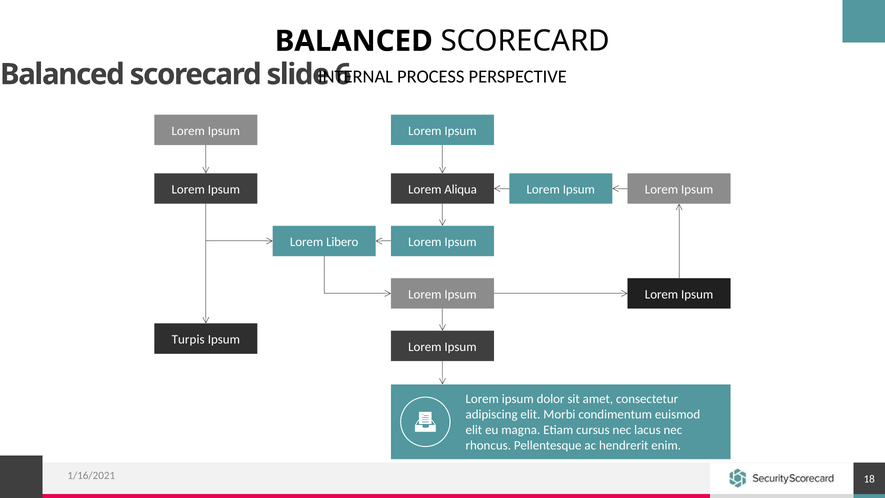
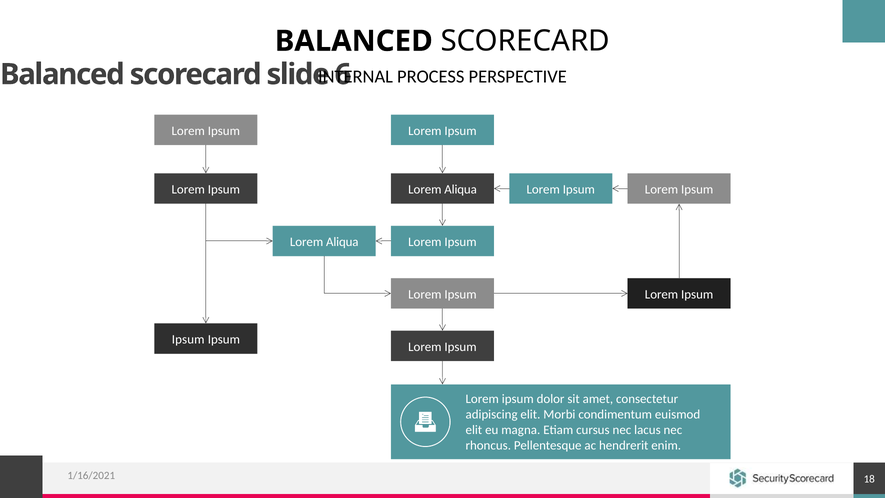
Libero: Libero -> Aliqua (342, 242)
Turpis: Turpis -> Ipsum (188, 339)
